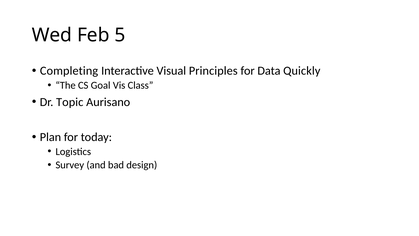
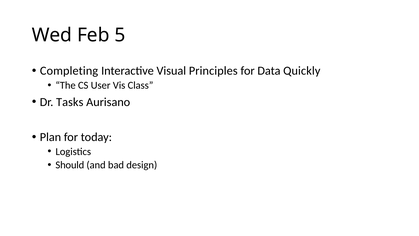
Goal: Goal -> User (101, 85)
Topic: Topic -> Tasks (70, 102)
Survey: Survey -> Should (70, 165)
